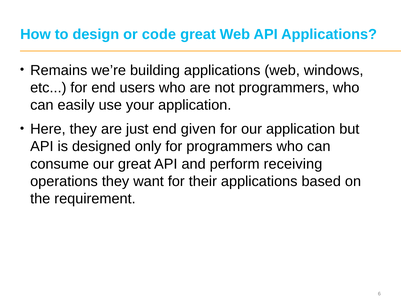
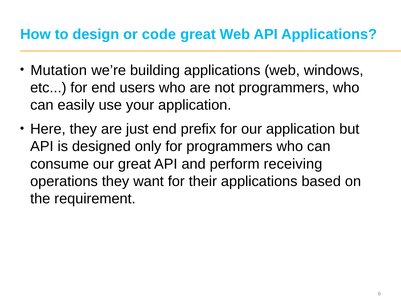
Remains: Remains -> Mutation (59, 70)
given: given -> prefix (198, 129)
